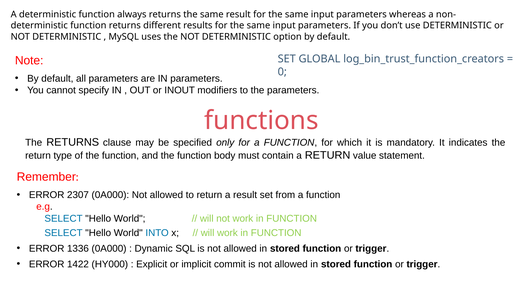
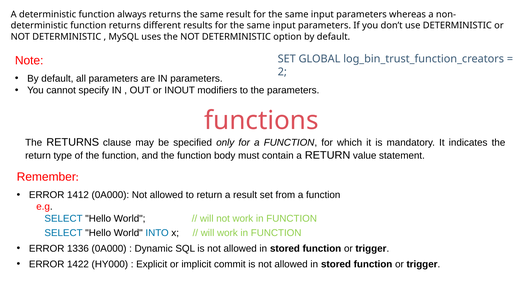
0: 0 -> 2 (282, 72)
2307: 2307 -> 1412 (78, 195)
